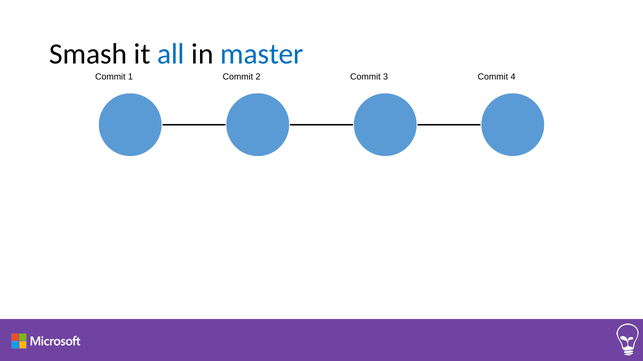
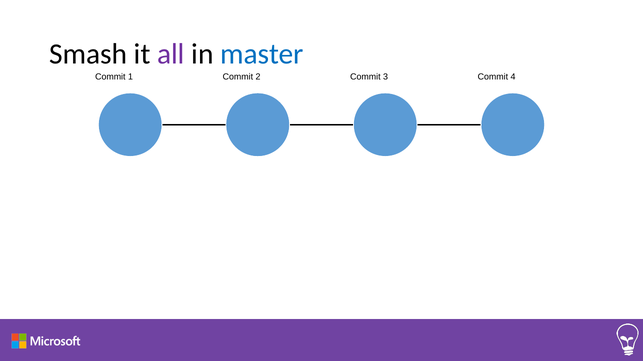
all colour: blue -> purple (171, 54)
